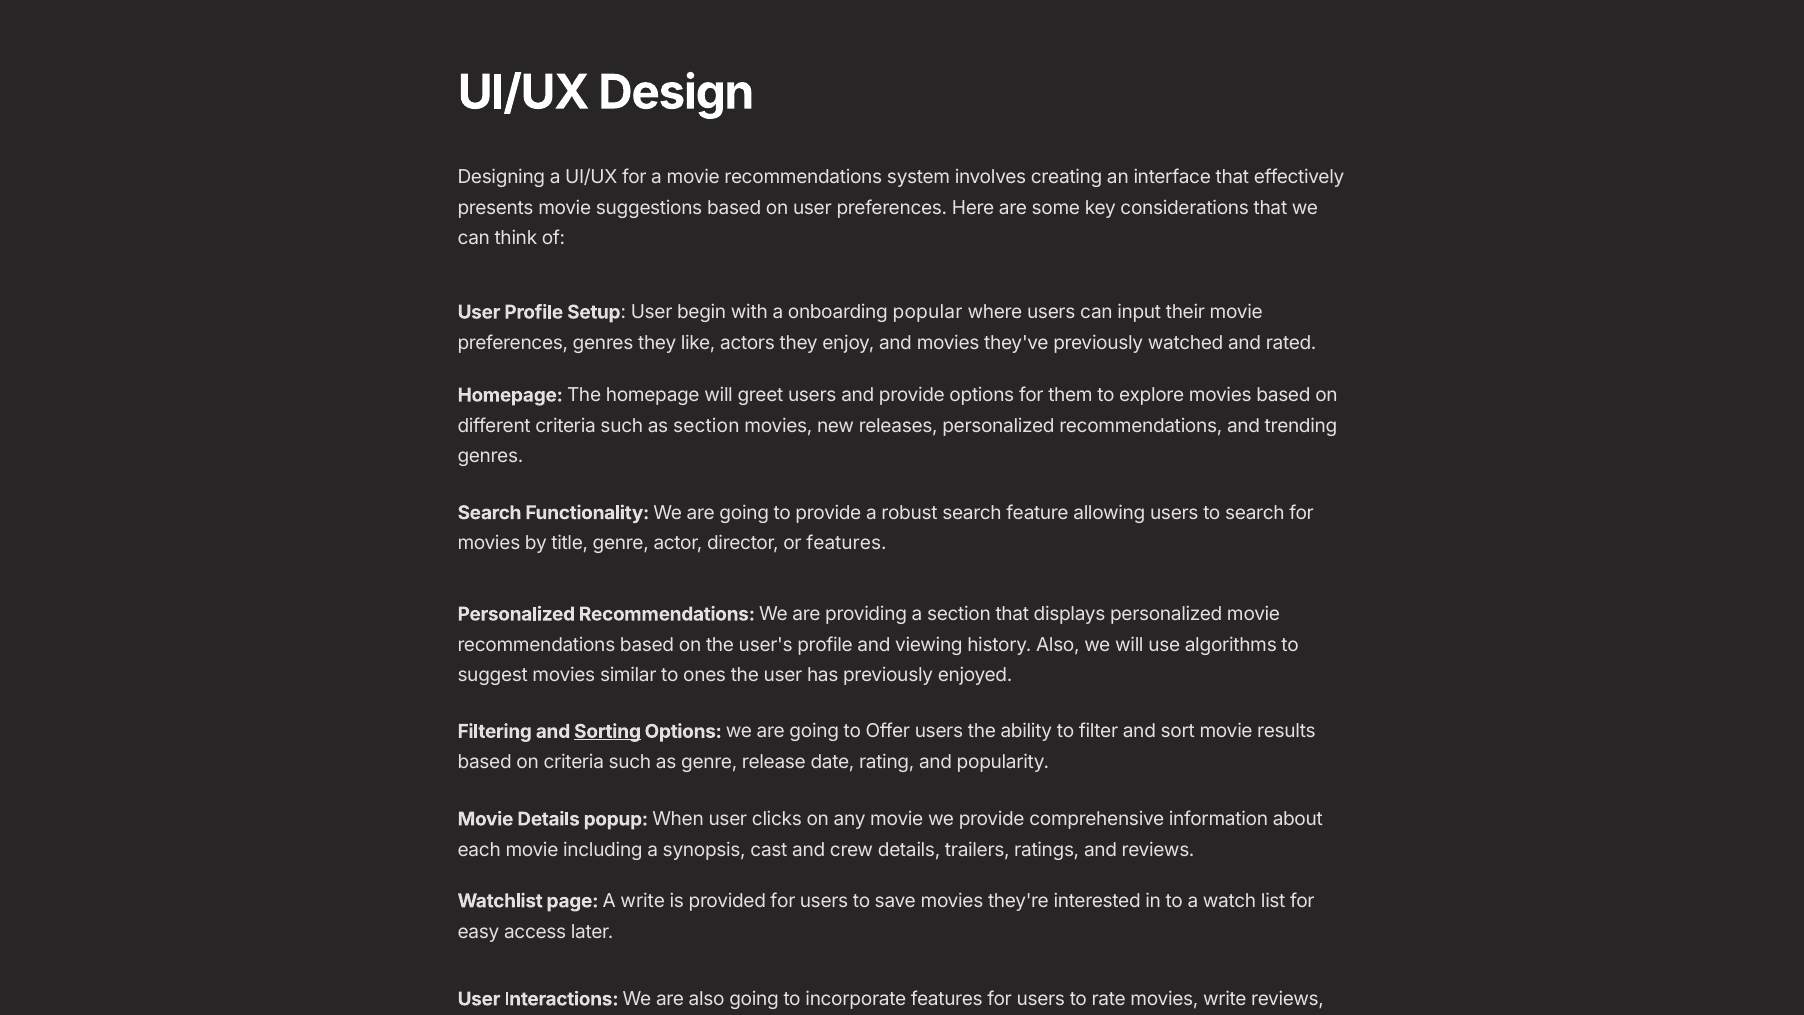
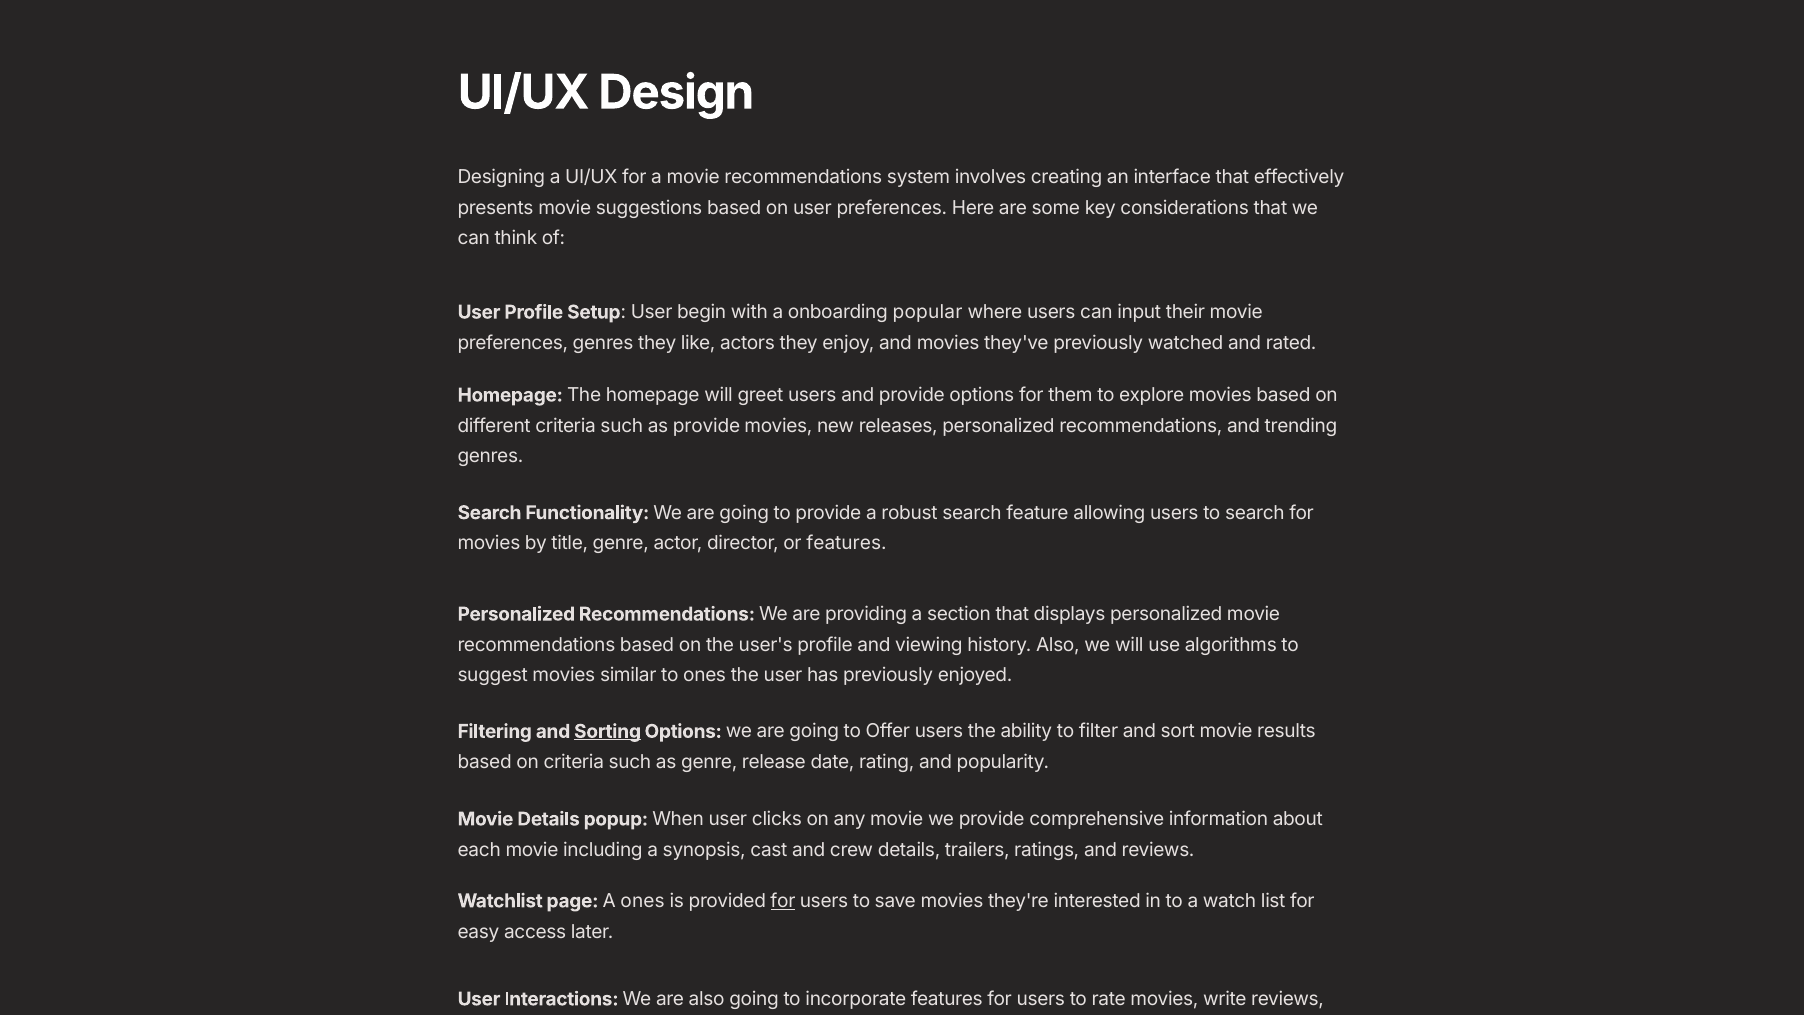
as section: section -> provide (707, 426)
A write: write -> ones (643, 901)
for underline: none -> present (783, 901)
